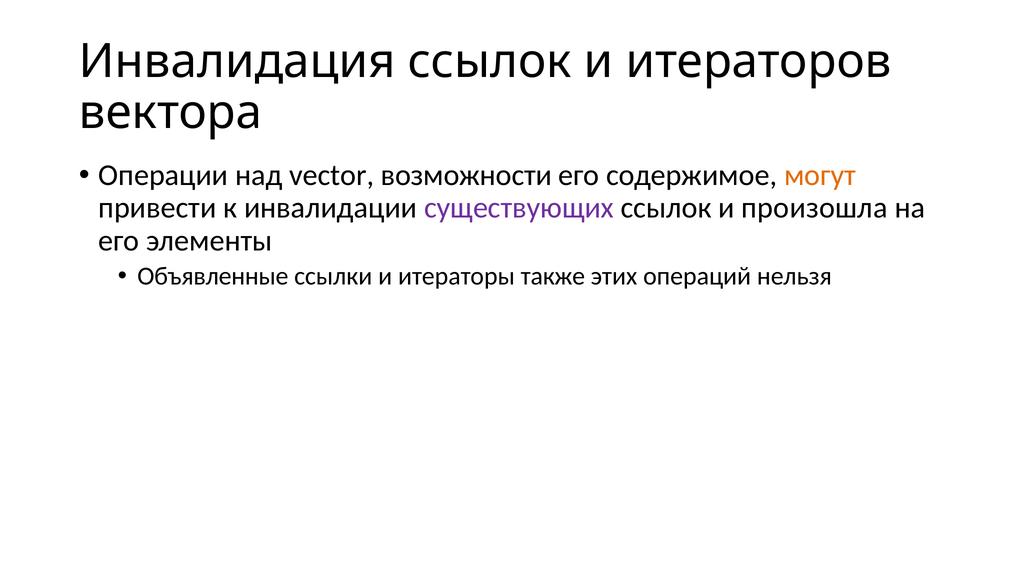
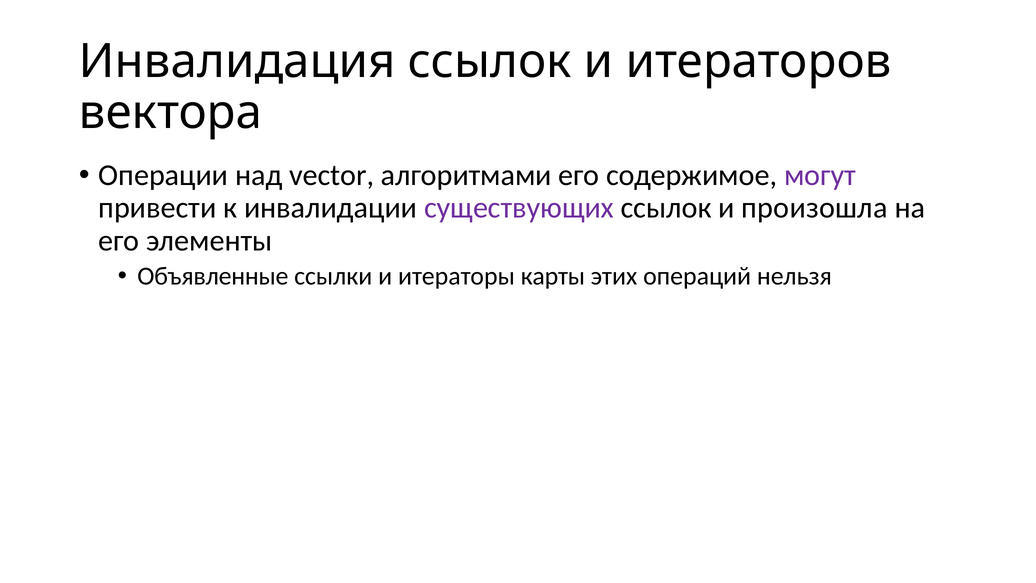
возможности: возможности -> алгоритмами (466, 175)
могут colour: orange -> purple (820, 175)
также: также -> карты (553, 276)
